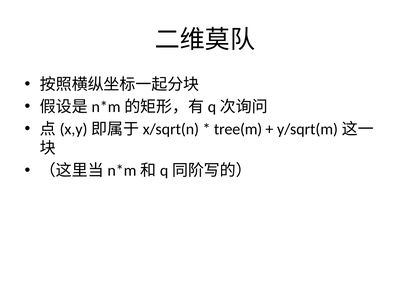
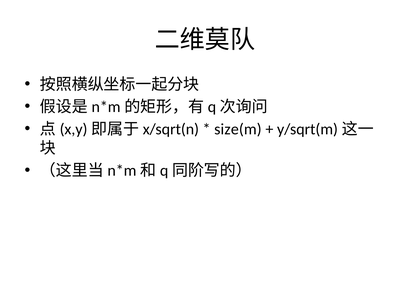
tree(m: tree(m -> size(m (238, 129)
